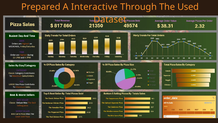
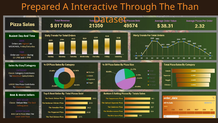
Used: Used -> Than (188, 7)
